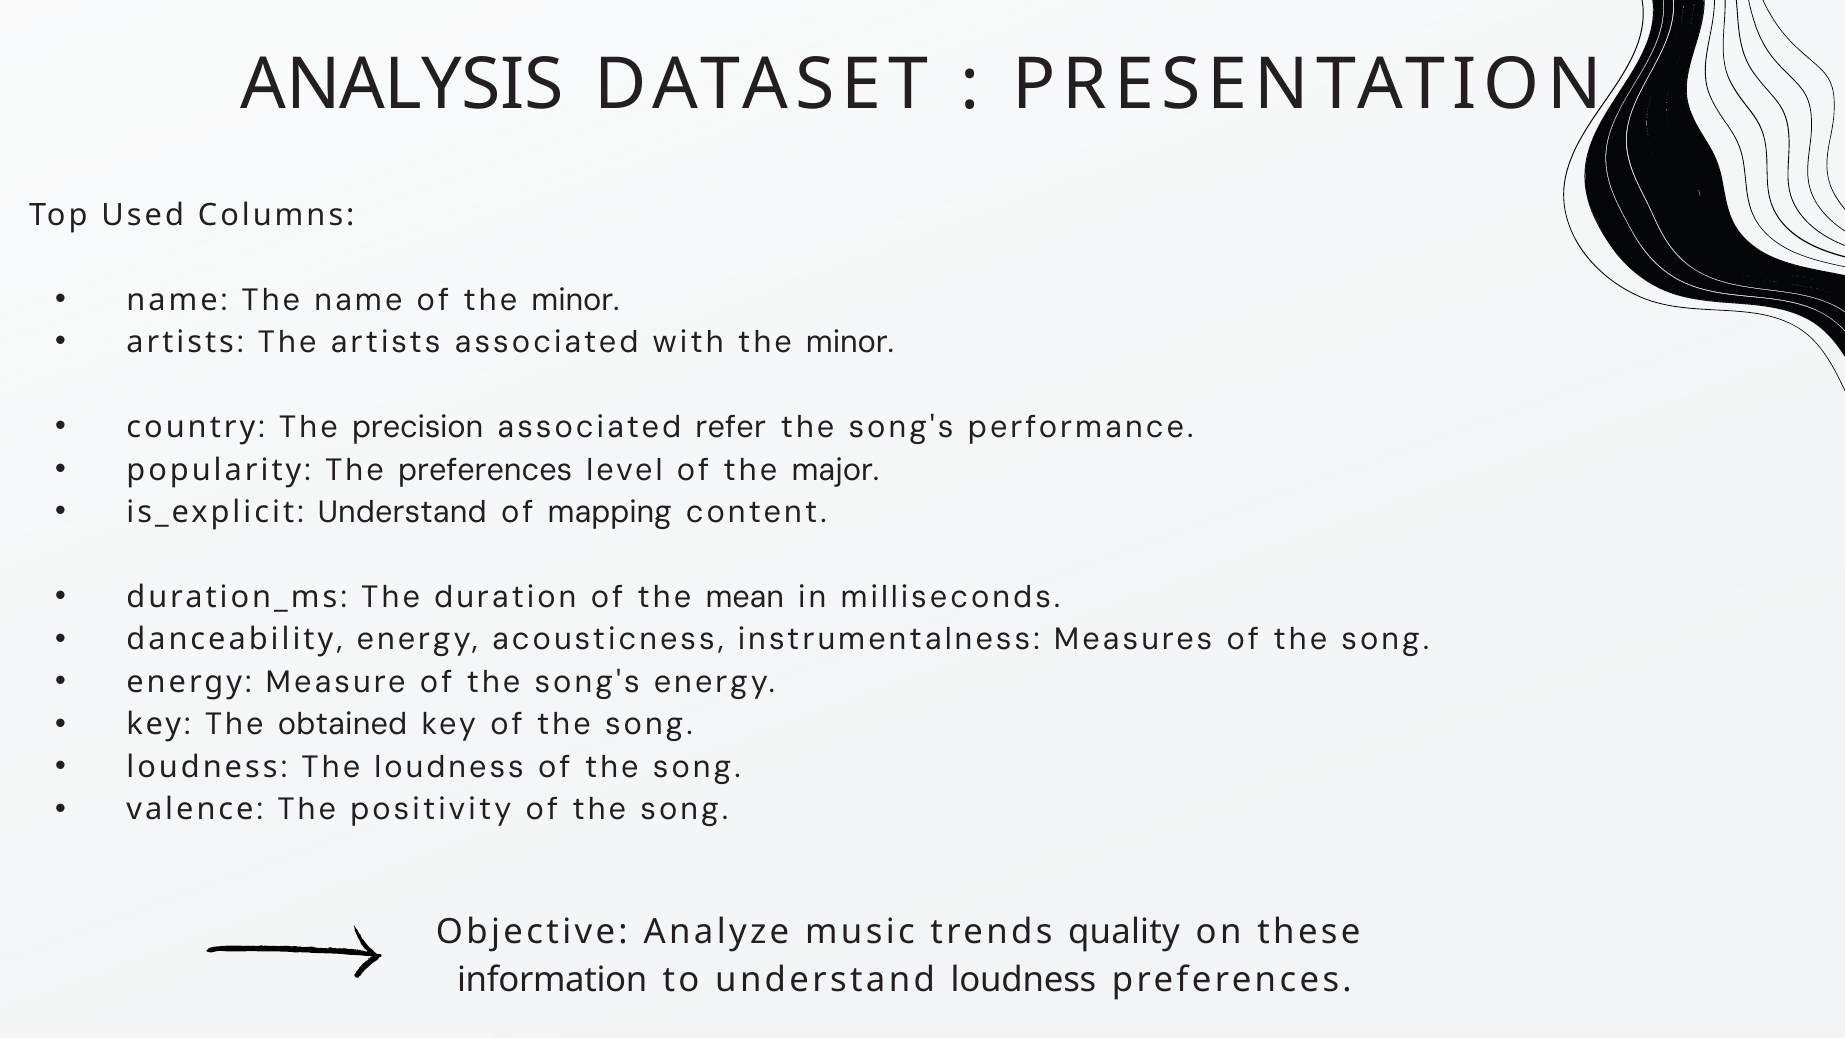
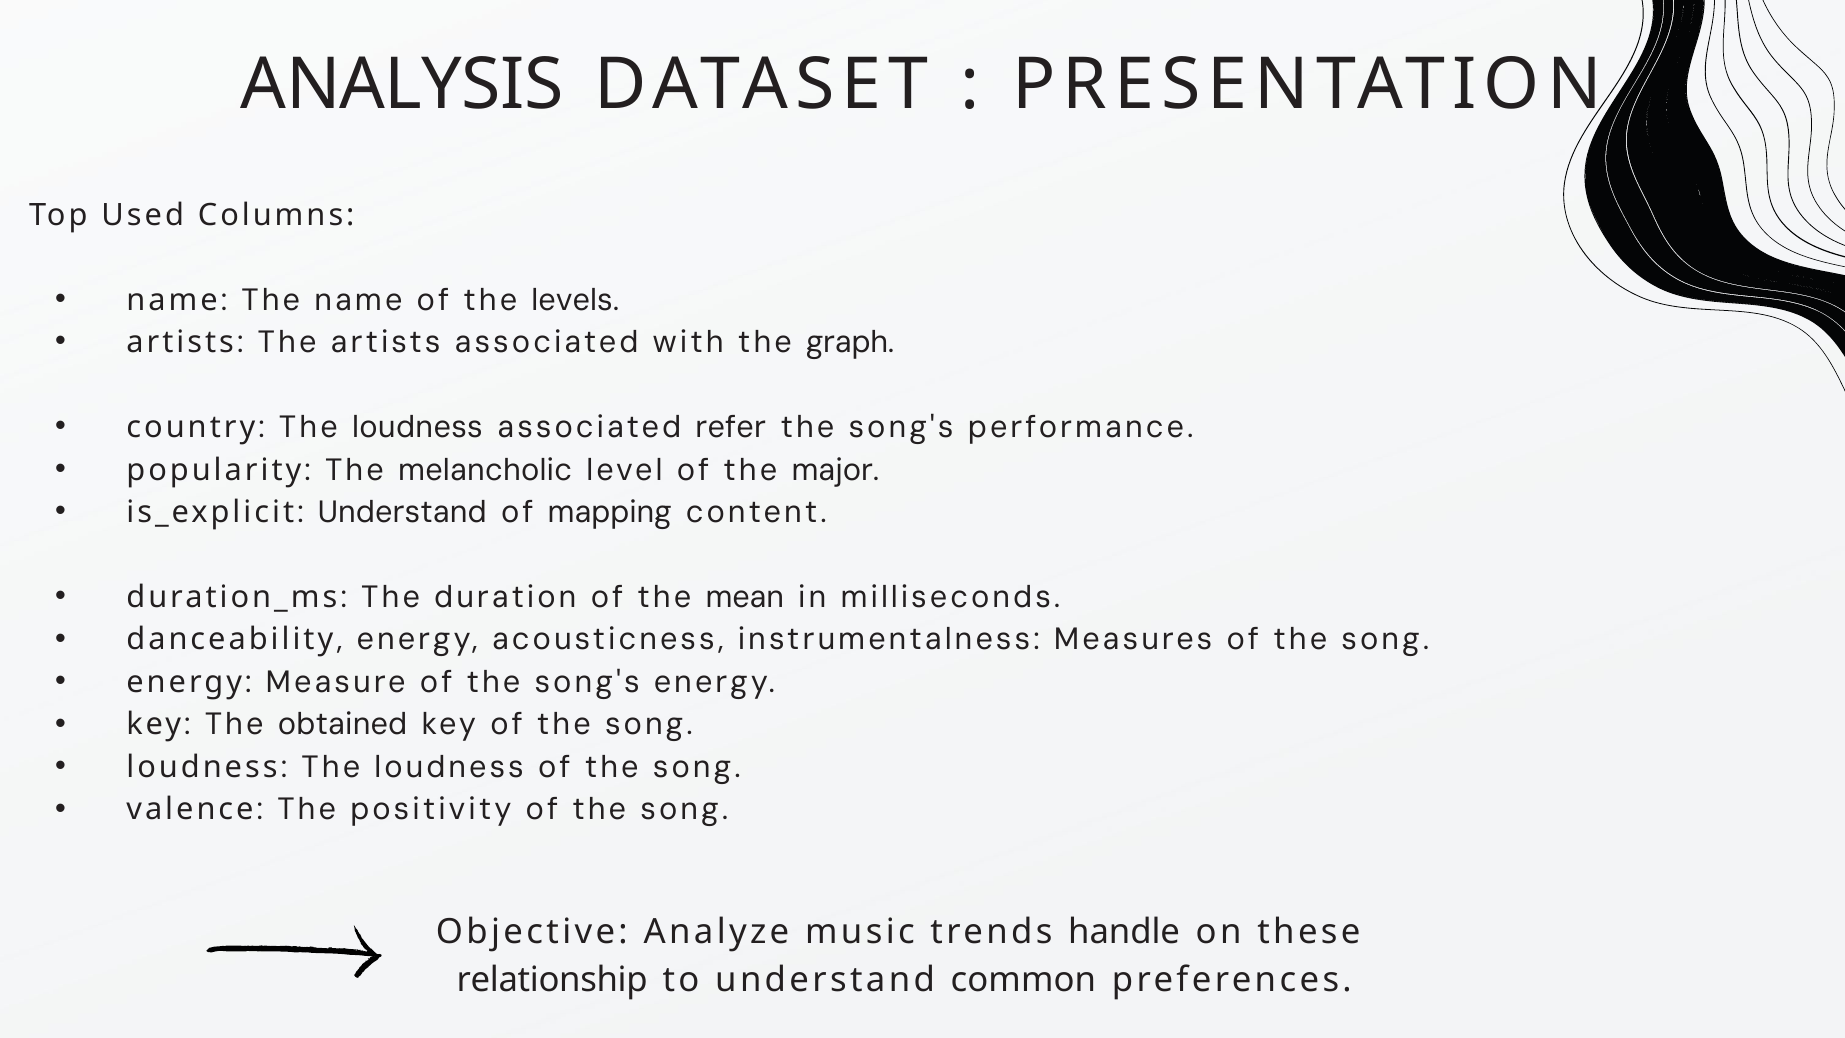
of the minor: minor -> levels (575, 300)
with the minor: minor -> graph (850, 342)
precision: precision -> loudness (417, 427)
The preferences: preferences -> melancholic (485, 470)
quality: quality -> handle (1124, 932)
information: information -> relationship (552, 980)
understand loudness: loudness -> common (1023, 980)
